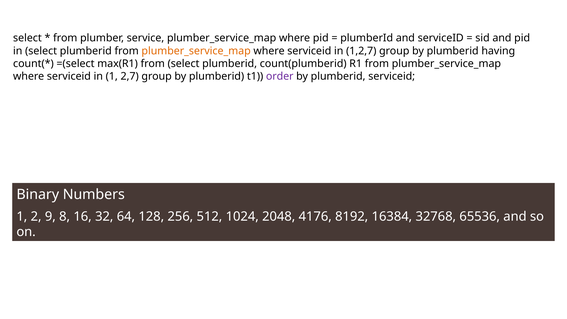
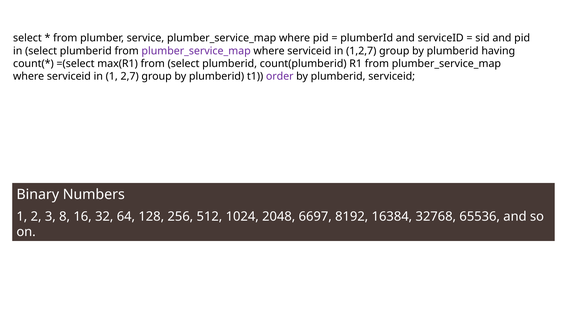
plumber_service_map colour: orange -> purple (196, 51)
9: 9 -> 3 (50, 216)
4176: 4176 -> 6697 (315, 216)
